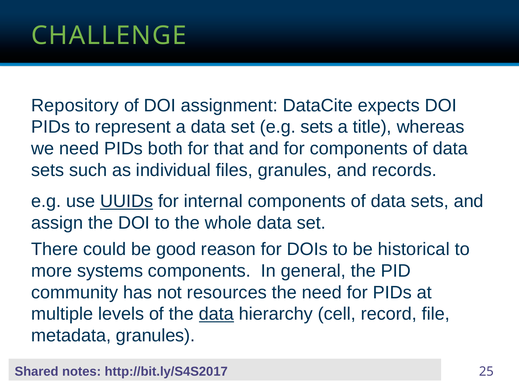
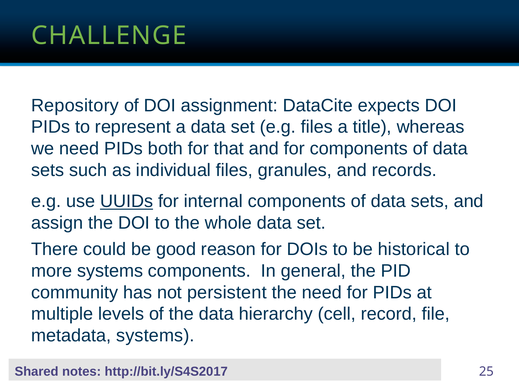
e.g sets: sets -> files (317, 127)
resources: resources -> persistent (227, 293)
data underline: present -> none (216, 314)
metadata granules: granules -> systems (155, 336)
